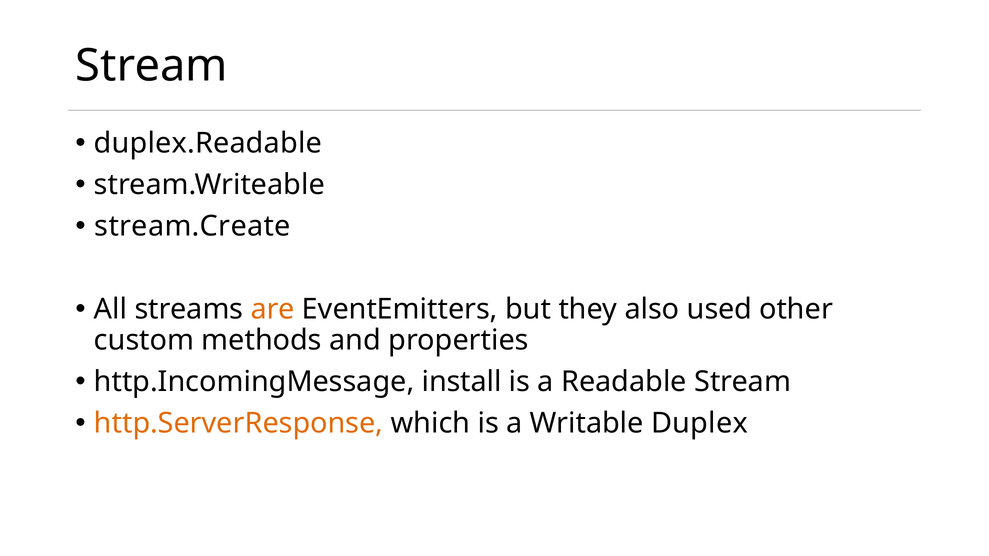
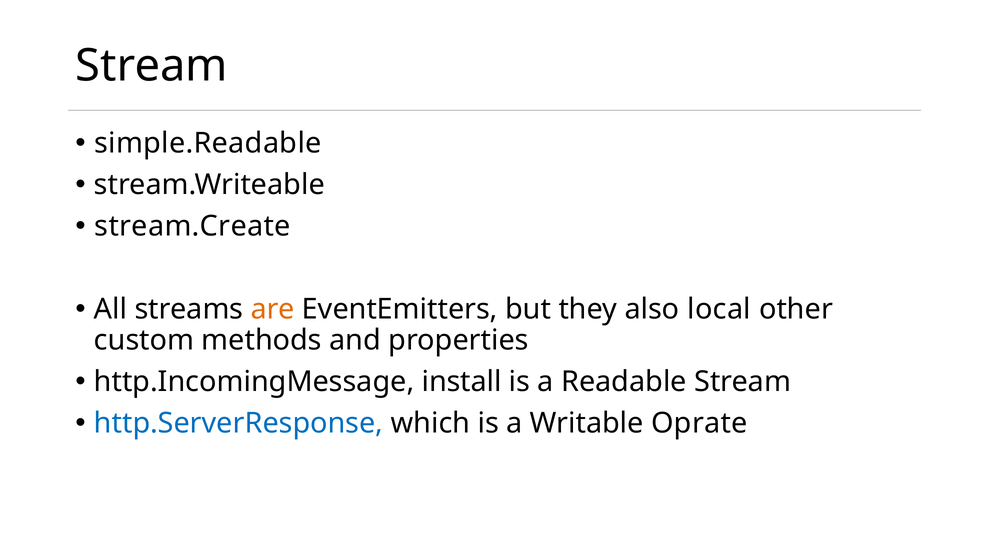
duplex.Readable: duplex.Readable -> simple.Readable (208, 143)
used: used -> local (719, 309)
http.ServerResponse colour: orange -> blue (239, 423)
Duplex: Duplex -> Oprate (699, 423)
